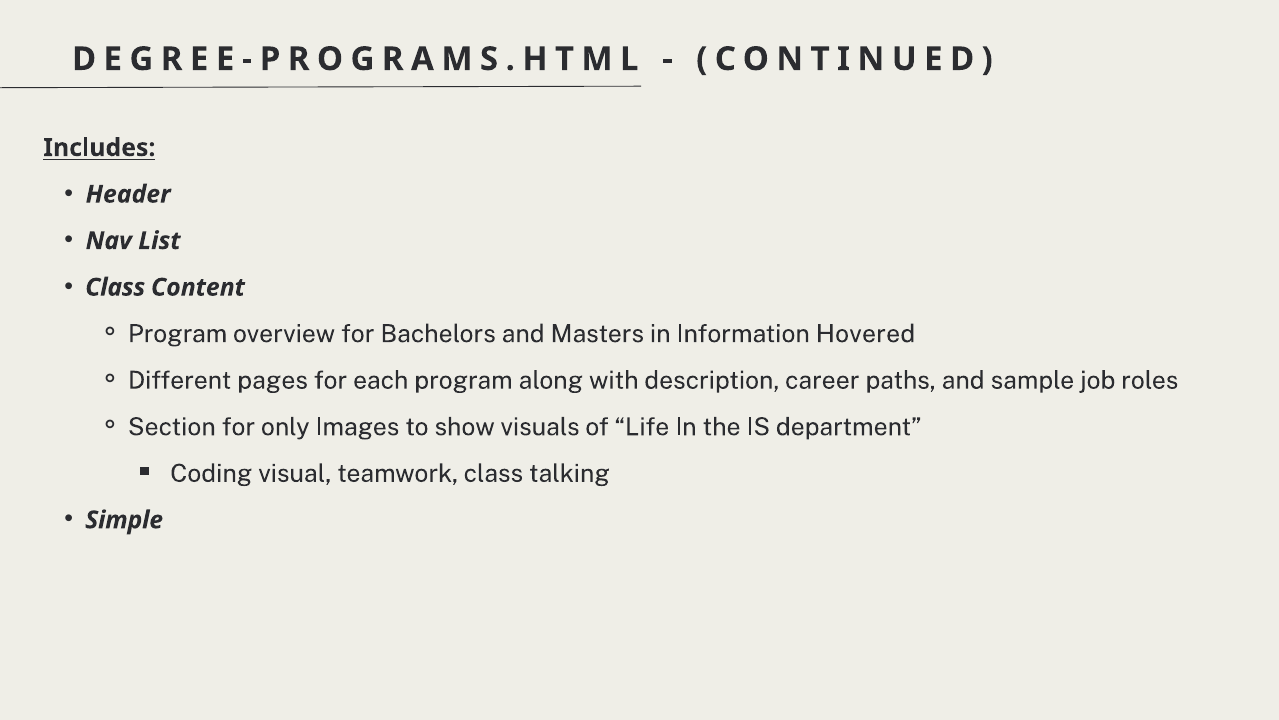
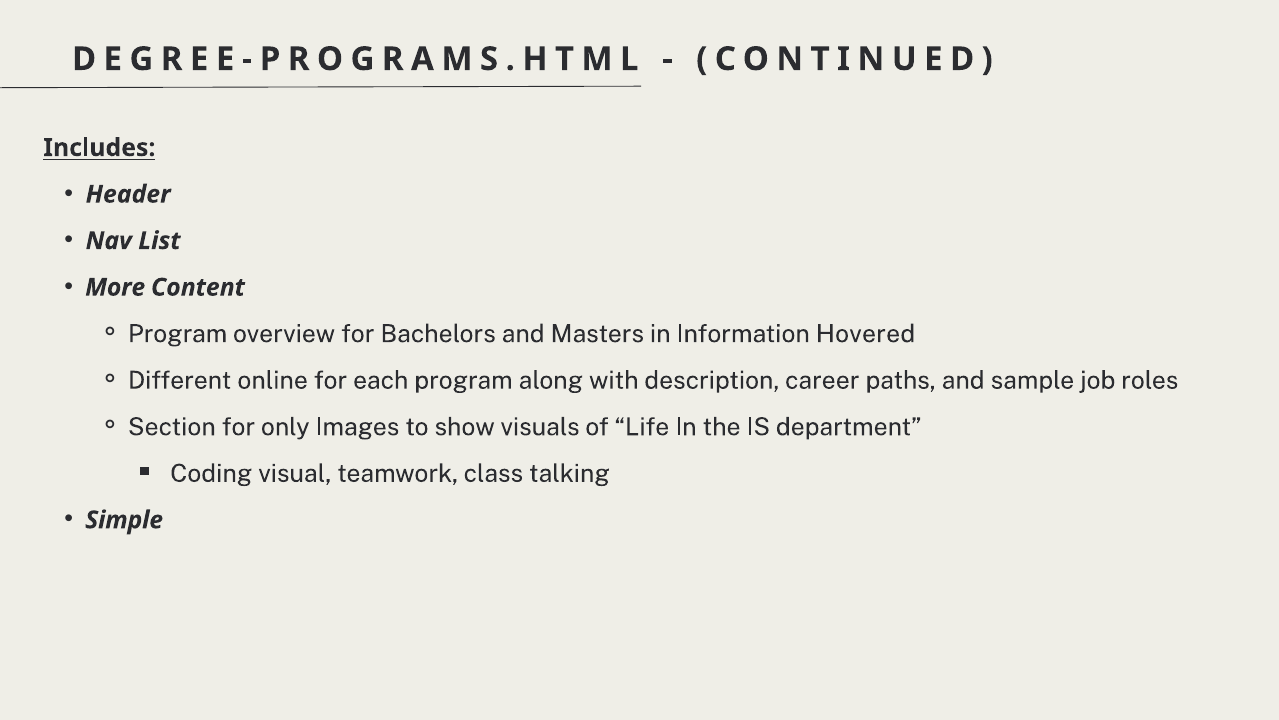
Class: Class -> More (115, 287)
pages: pages -> online (273, 380)
